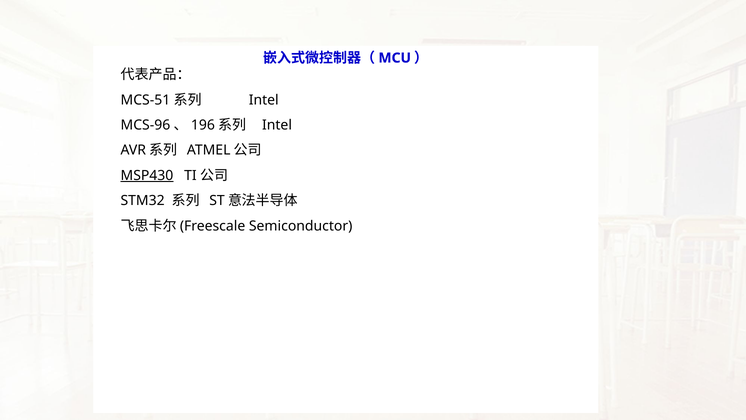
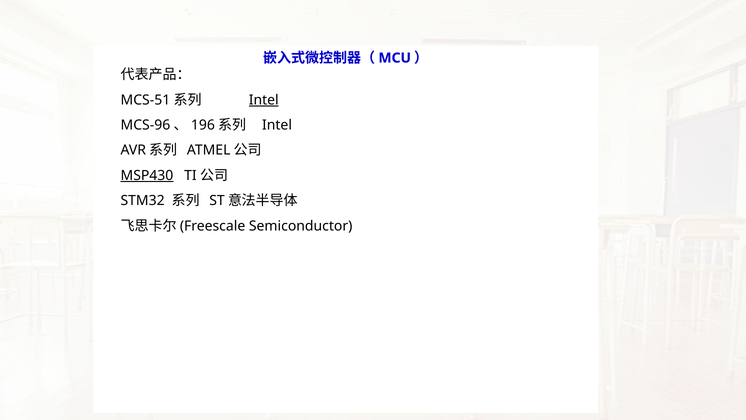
Intel underline: none -> present (264, 100)
